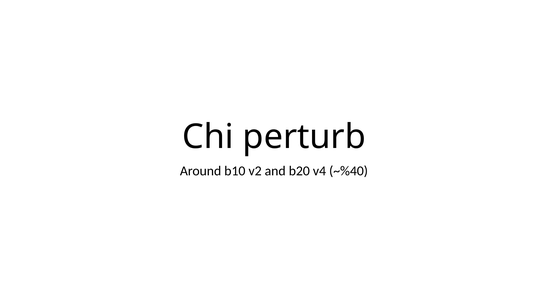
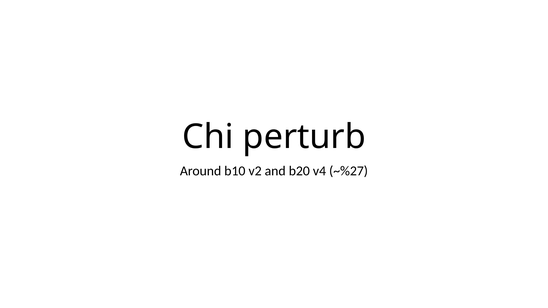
~%40: ~%40 -> ~%27 (349, 171)
